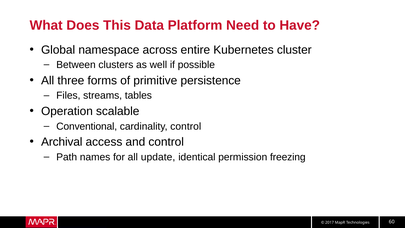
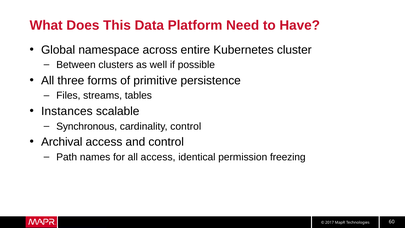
Operation: Operation -> Instances (67, 111)
Conventional: Conventional -> Synchronous (87, 126)
all update: update -> access (158, 157)
